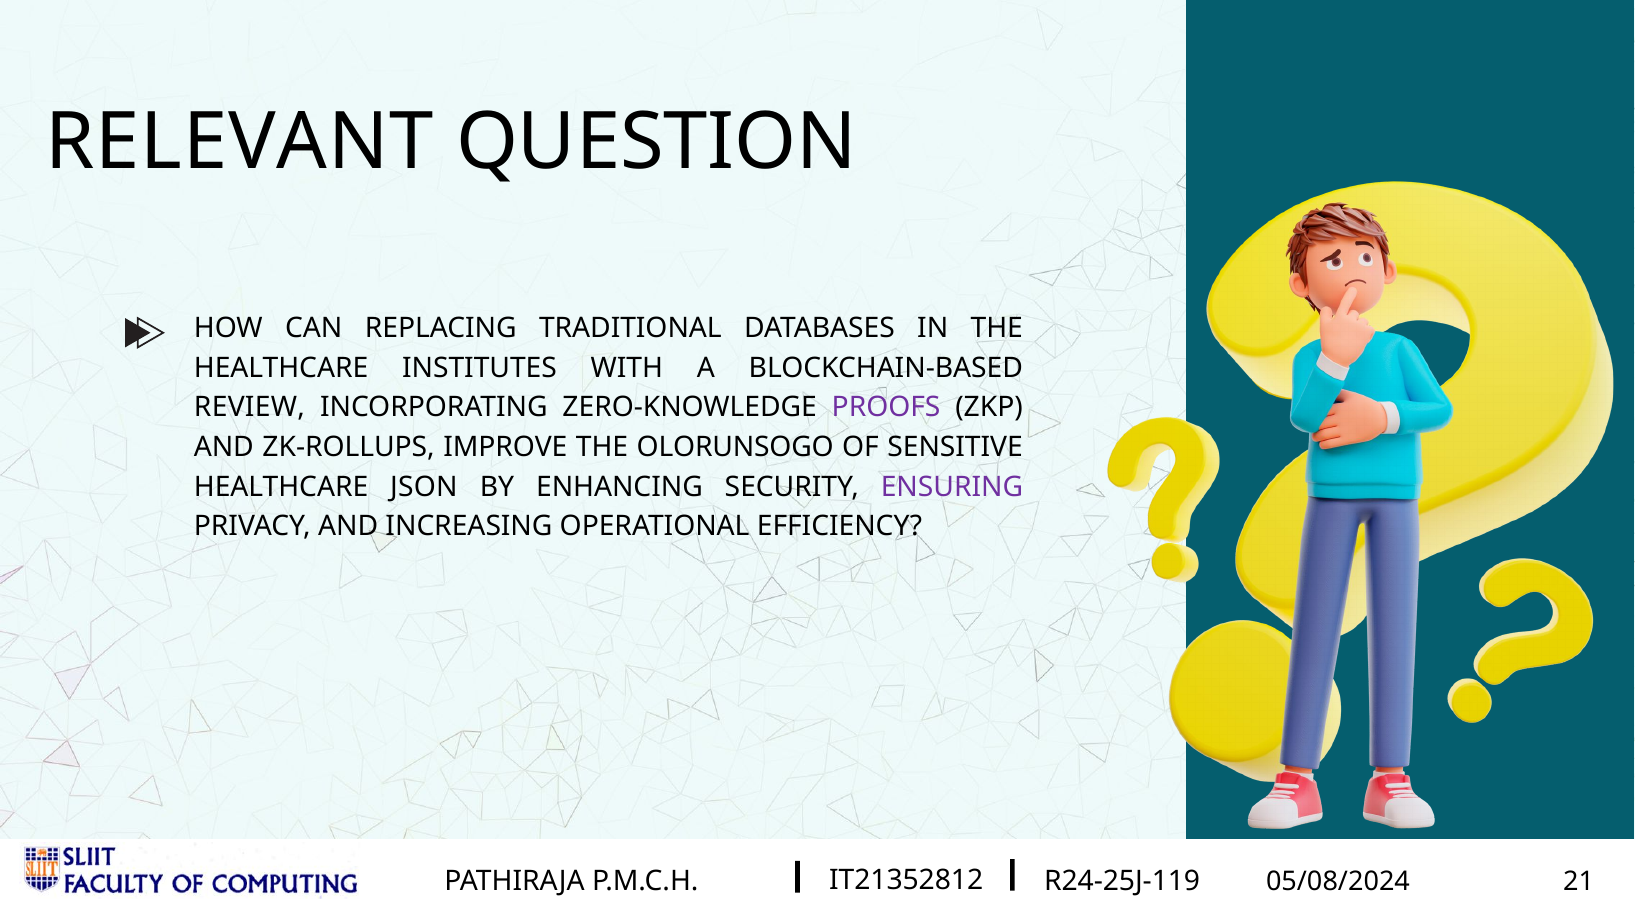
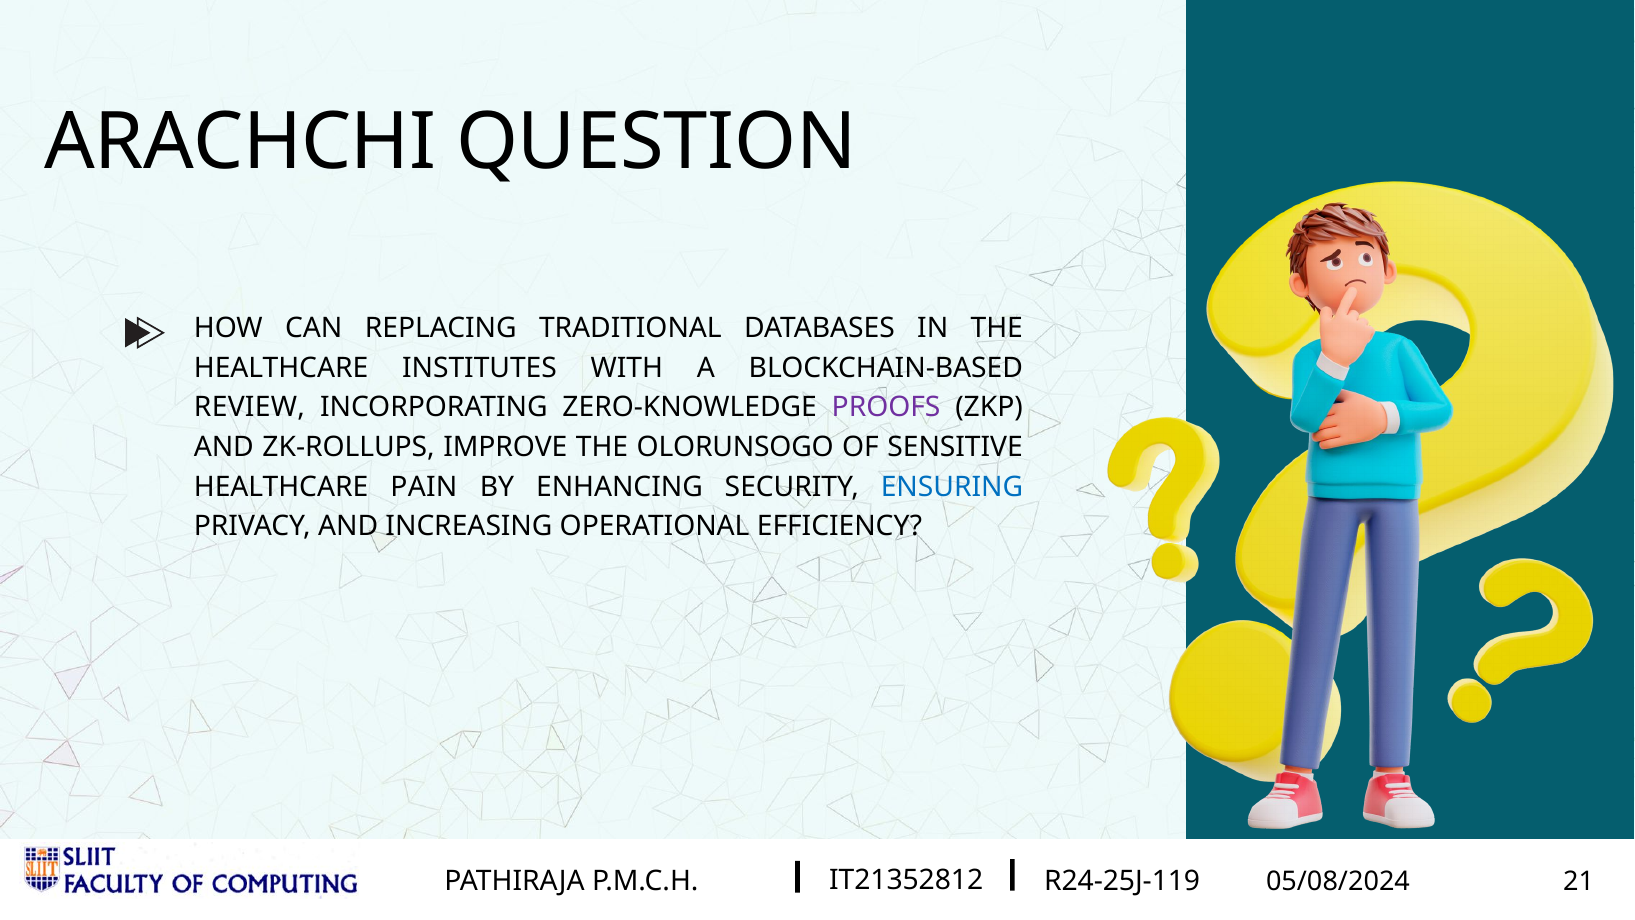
RELEVANT: RELEVANT -> ARACHCHI (240, 143)
JSON: JSON -> PAIN (424, 487)
ENSURING colour: purple -> blue (952, 487)
